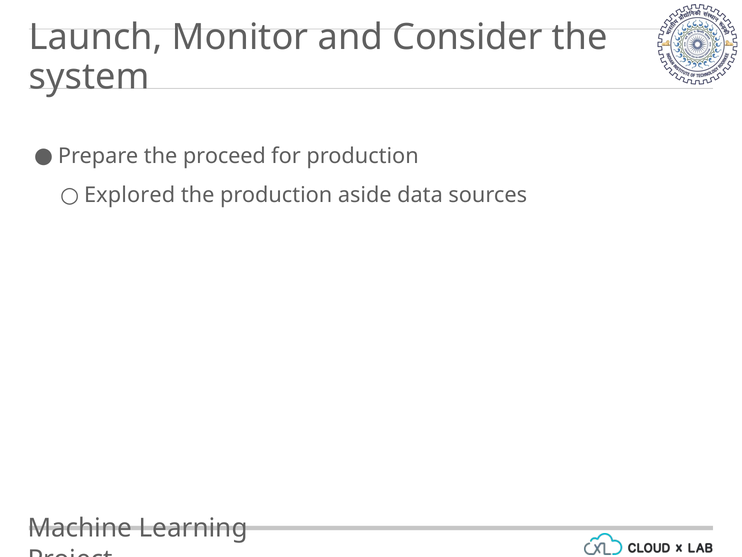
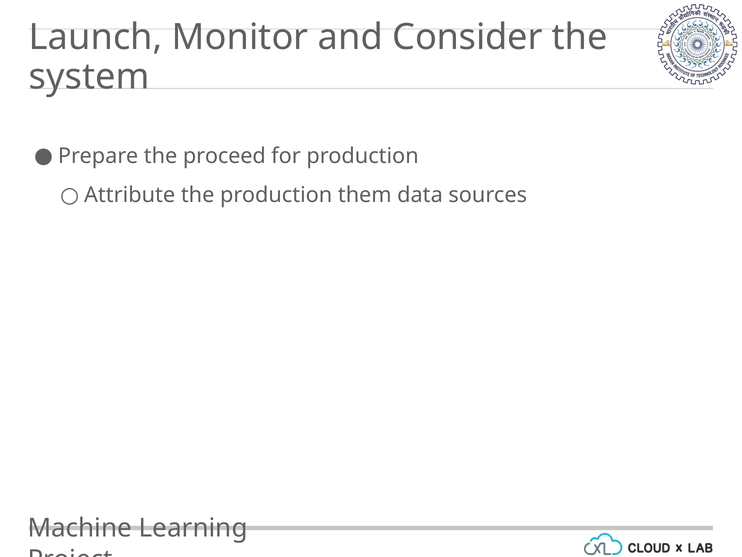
Explored: Explored -> Attribute (130, 195)
aside: aside -> them (365, 195)
